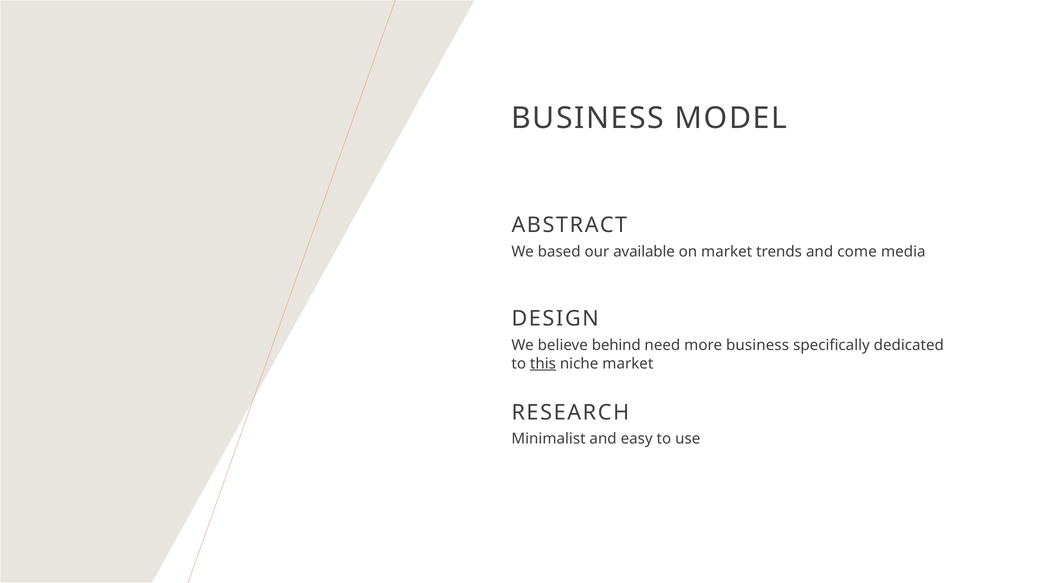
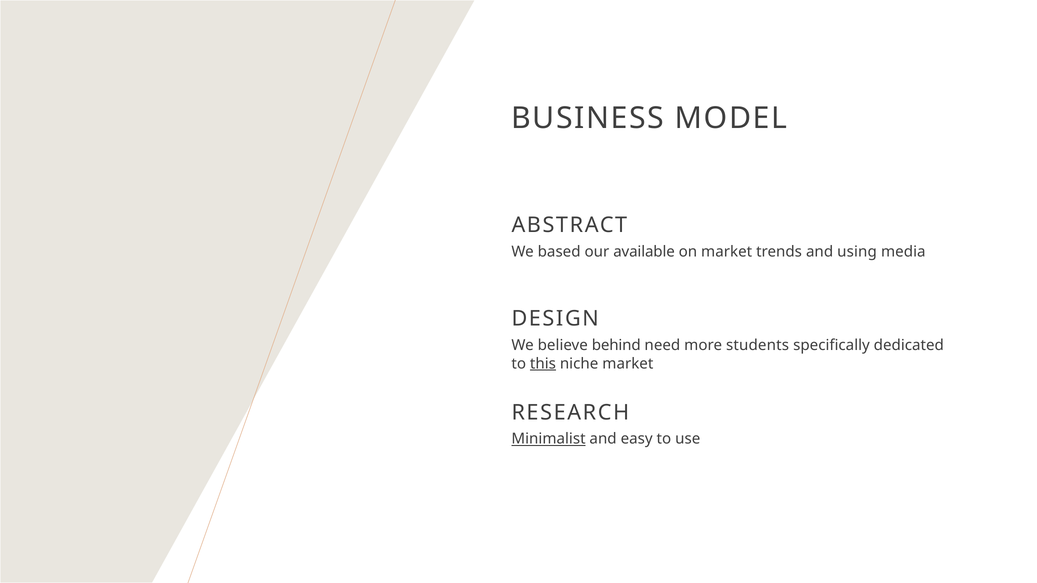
come: come -> using (857, 252)
more business: business -> students (758, 346)
Minimalist underline: none -> present (549, 439)
